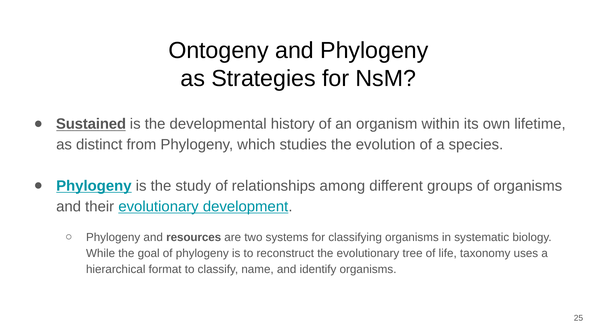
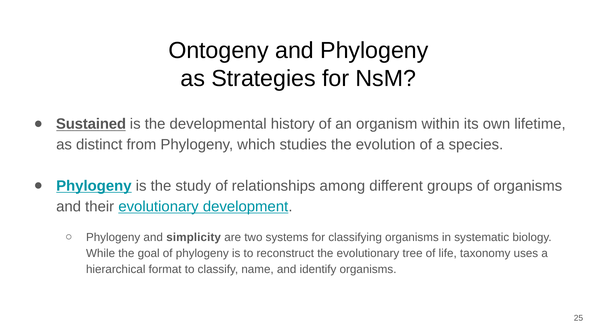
resources: resources -> simplicity (194, 237)
